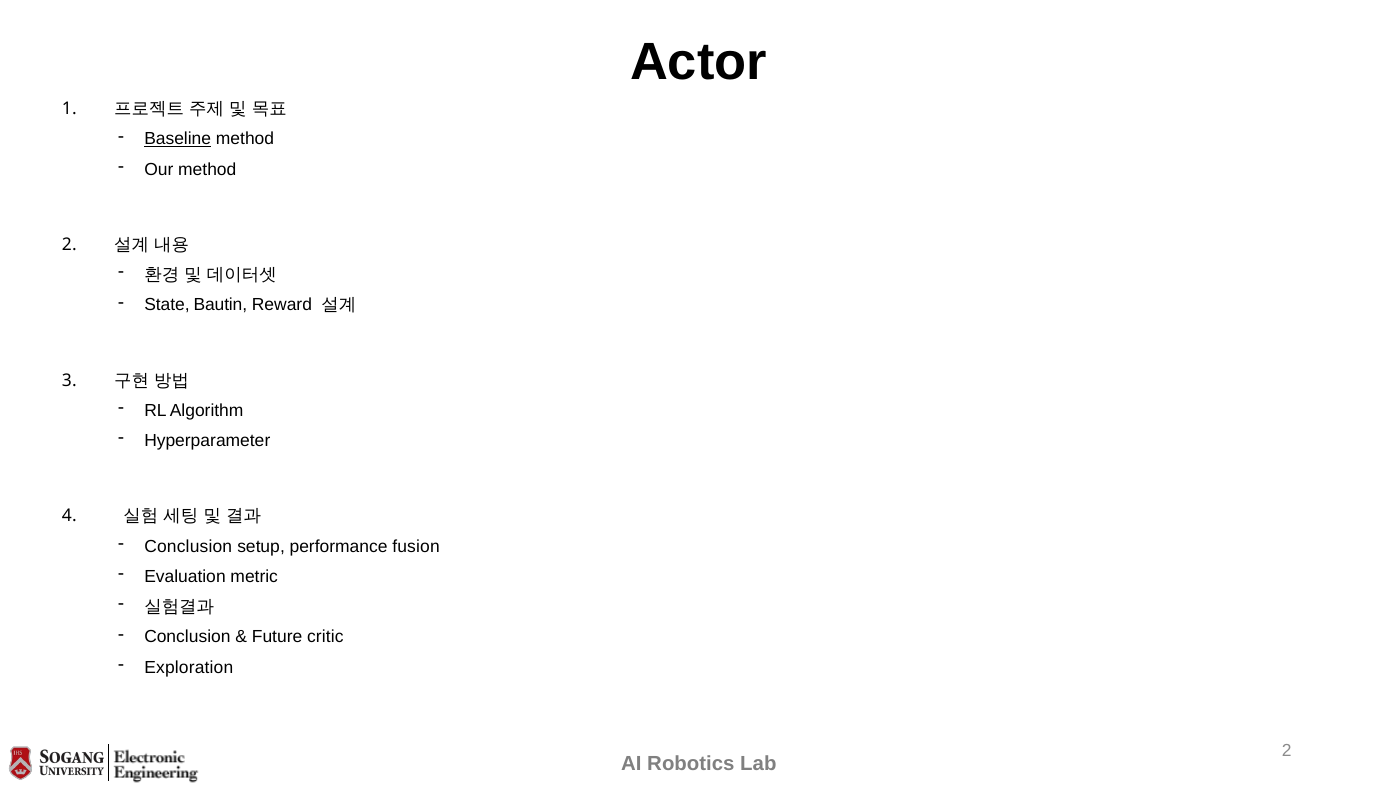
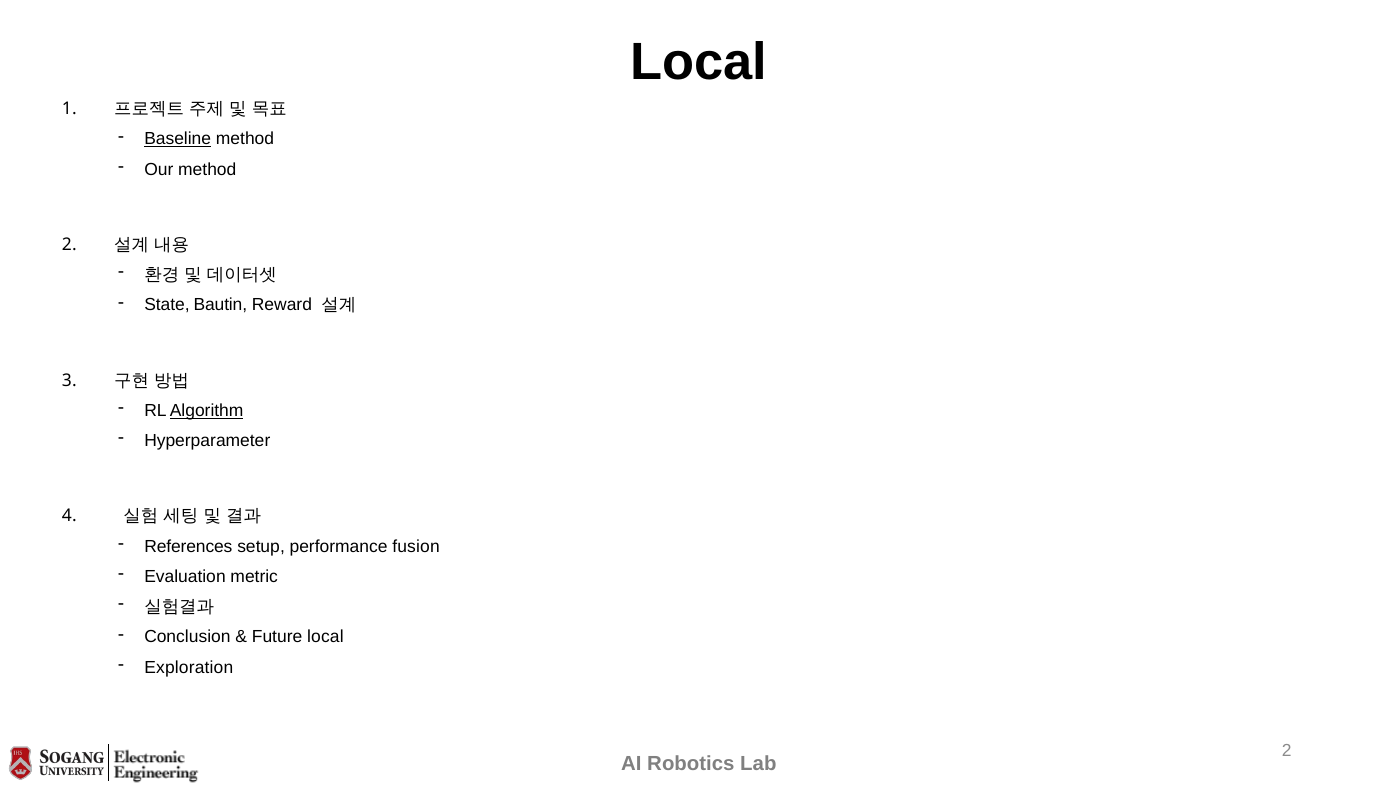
Actor: Actor -> Local (699, 62)
Algorithm underline: none -> present (207, 411)
Conclusion: Conclusion -> References (188, 547)
Future critic: critic -> local (325, 638)
